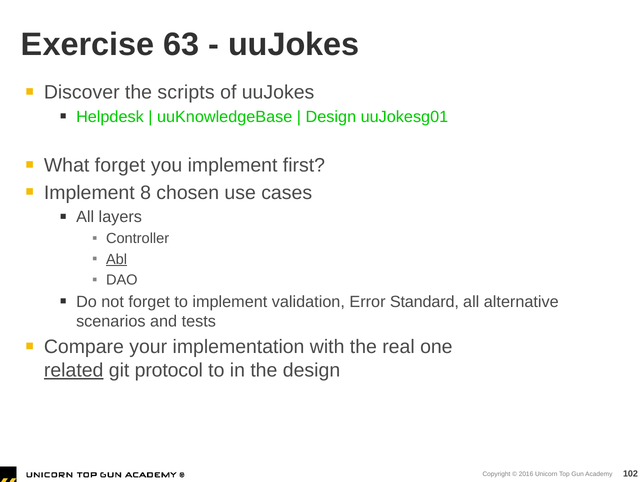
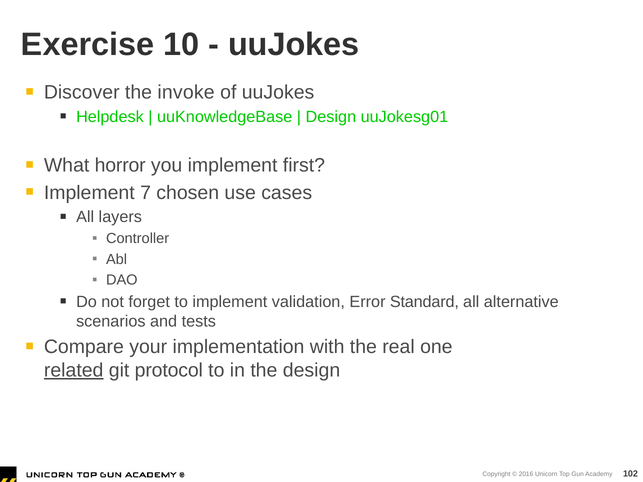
63: 63 -> 10 (181, 45)
scripts: scripts -> invoke (186, 93)
What forget: forget -> horror (120, 165)
8: 8 -> 7 (146, 193)
Abl underline: present -> none (117, 260)
